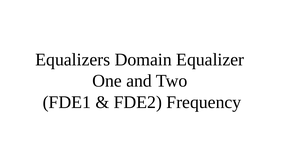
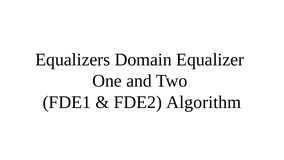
Frequency: Frequency -> Algorithm (204, 102)
